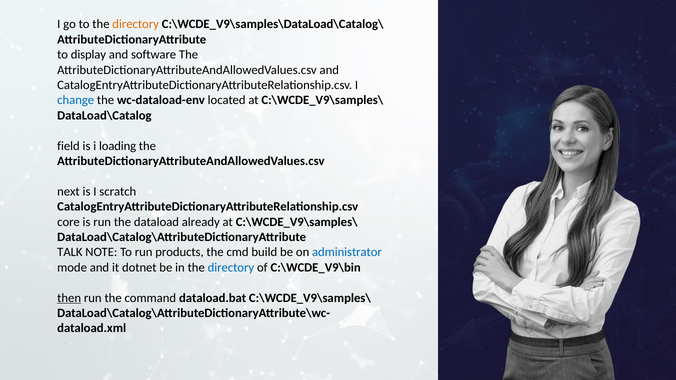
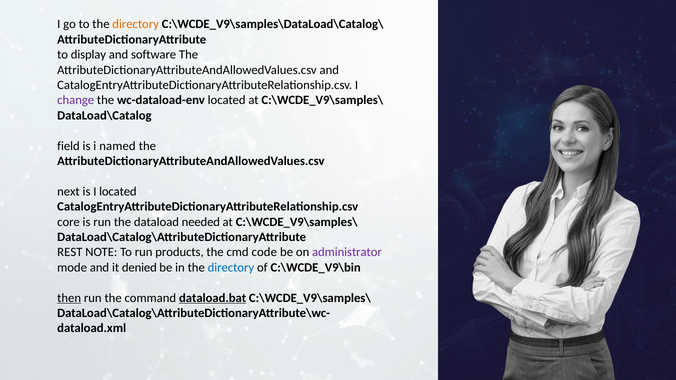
change colour: blue -> purple (76, 100)
loading: loading -> named (117, 146)
I scratch: scratch -> located (118, 192)
already: already -> needed (201, 222)
TALK: TALK -> REST (70, 252)
build: build -> code (264, 252)
administrator colour: blue -> purple (347, 252)
dotnet: dotnet -> denied (139, 268)
dataload.bat underline: none -> present (213, 298)
